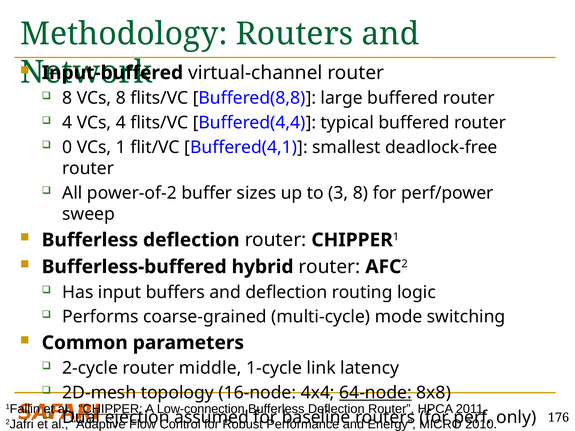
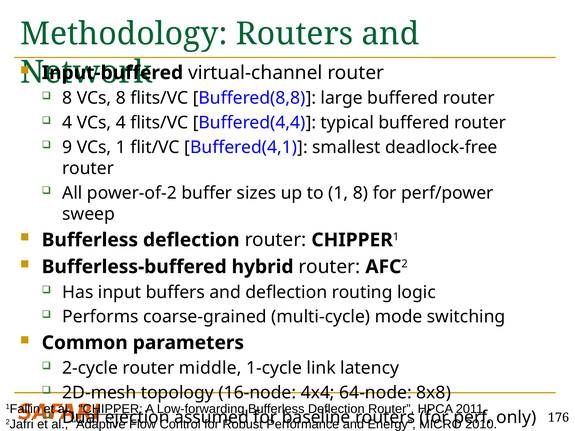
0: 0 -> 9 (67, 147)
to 3: 3 -> 1 (338, 193)
64-node underline: present -> none (376, 393)
Low-connection: Low-connection -> Low-forwarding (201, 409)
